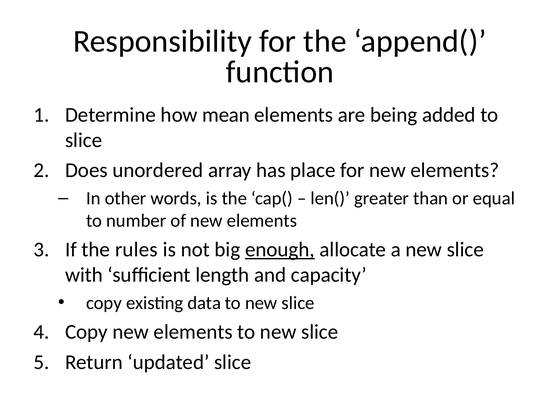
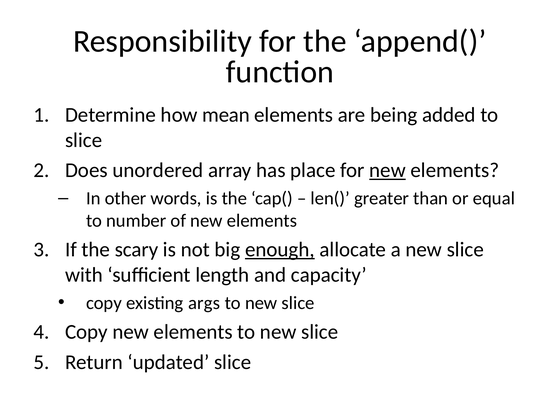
new underline: none -> present (388, 170)
rules: rules -> scary (137, 250)
data: data -> args (204, 303)
